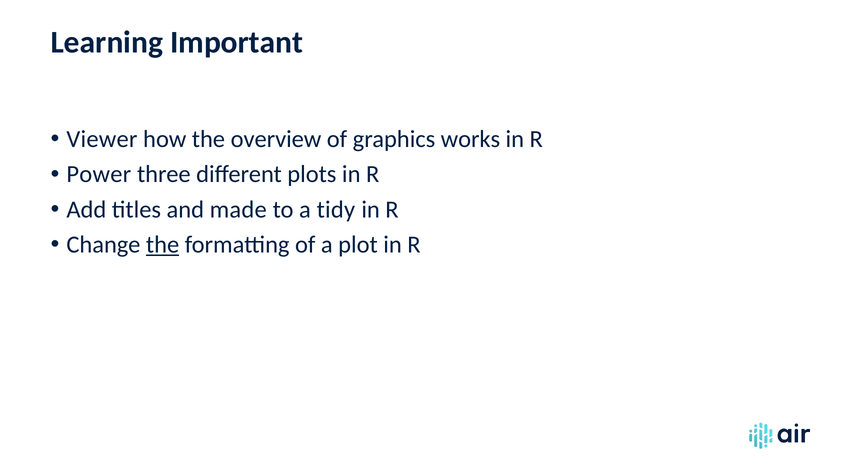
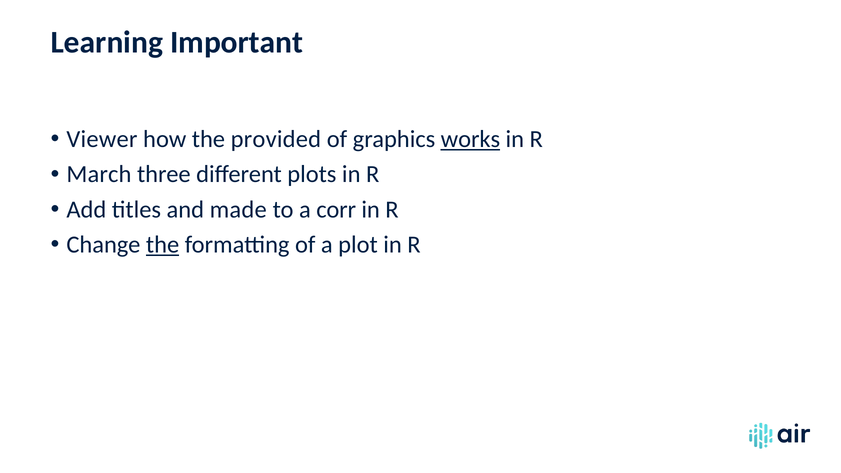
overview: overview -> provided (276, 139)
works underline: none -> present (470, 139)
Power: Power -> March (99, 174)
tidy: tidy -> corr (336, 210)
